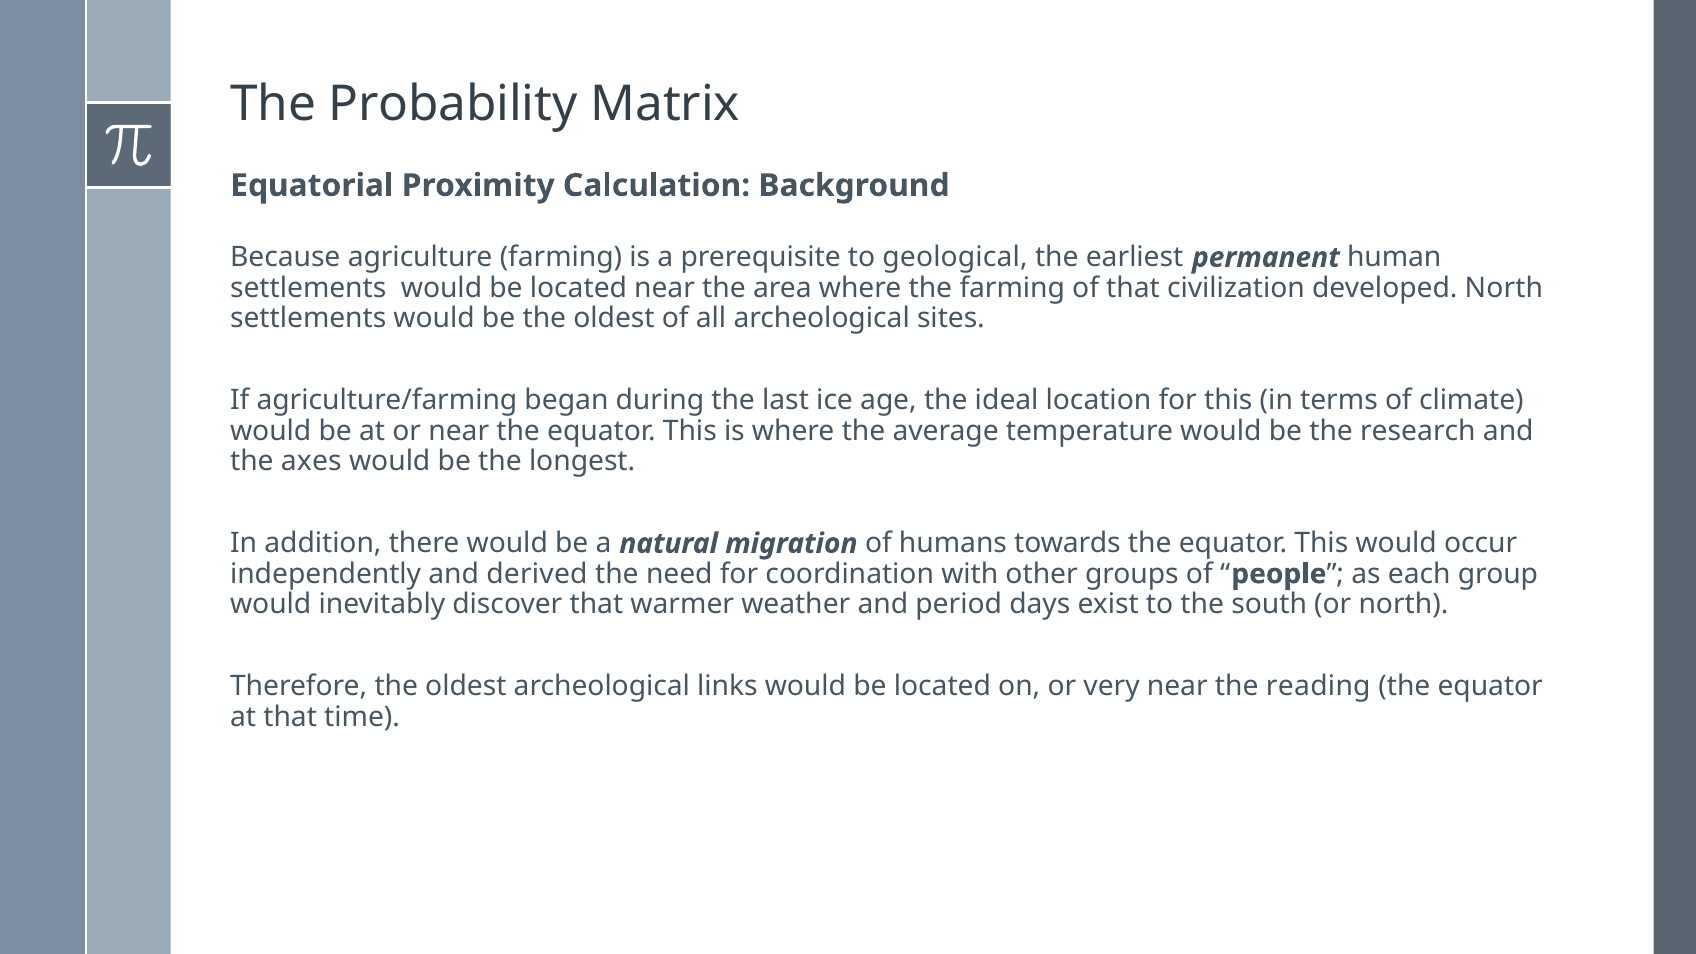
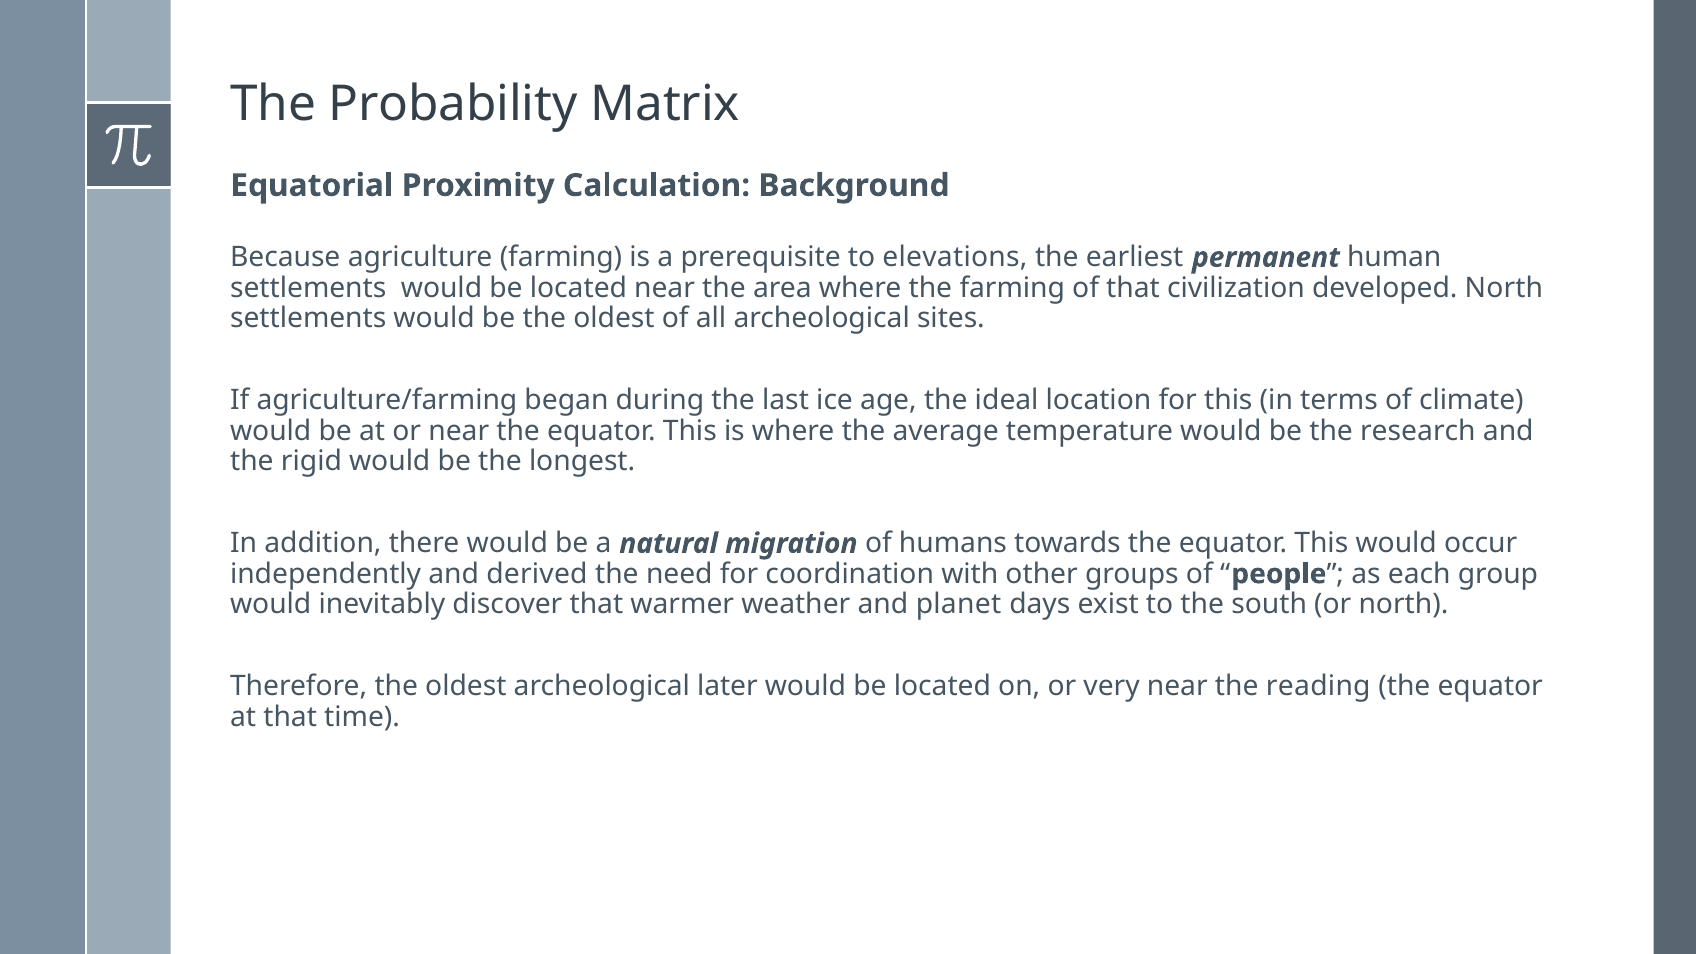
geological: geological -> elevations (955, 258)
axes: axes -> rigid (311, 461)
period: period -> planet (959, 605)
links: links -> later (727, 687)
